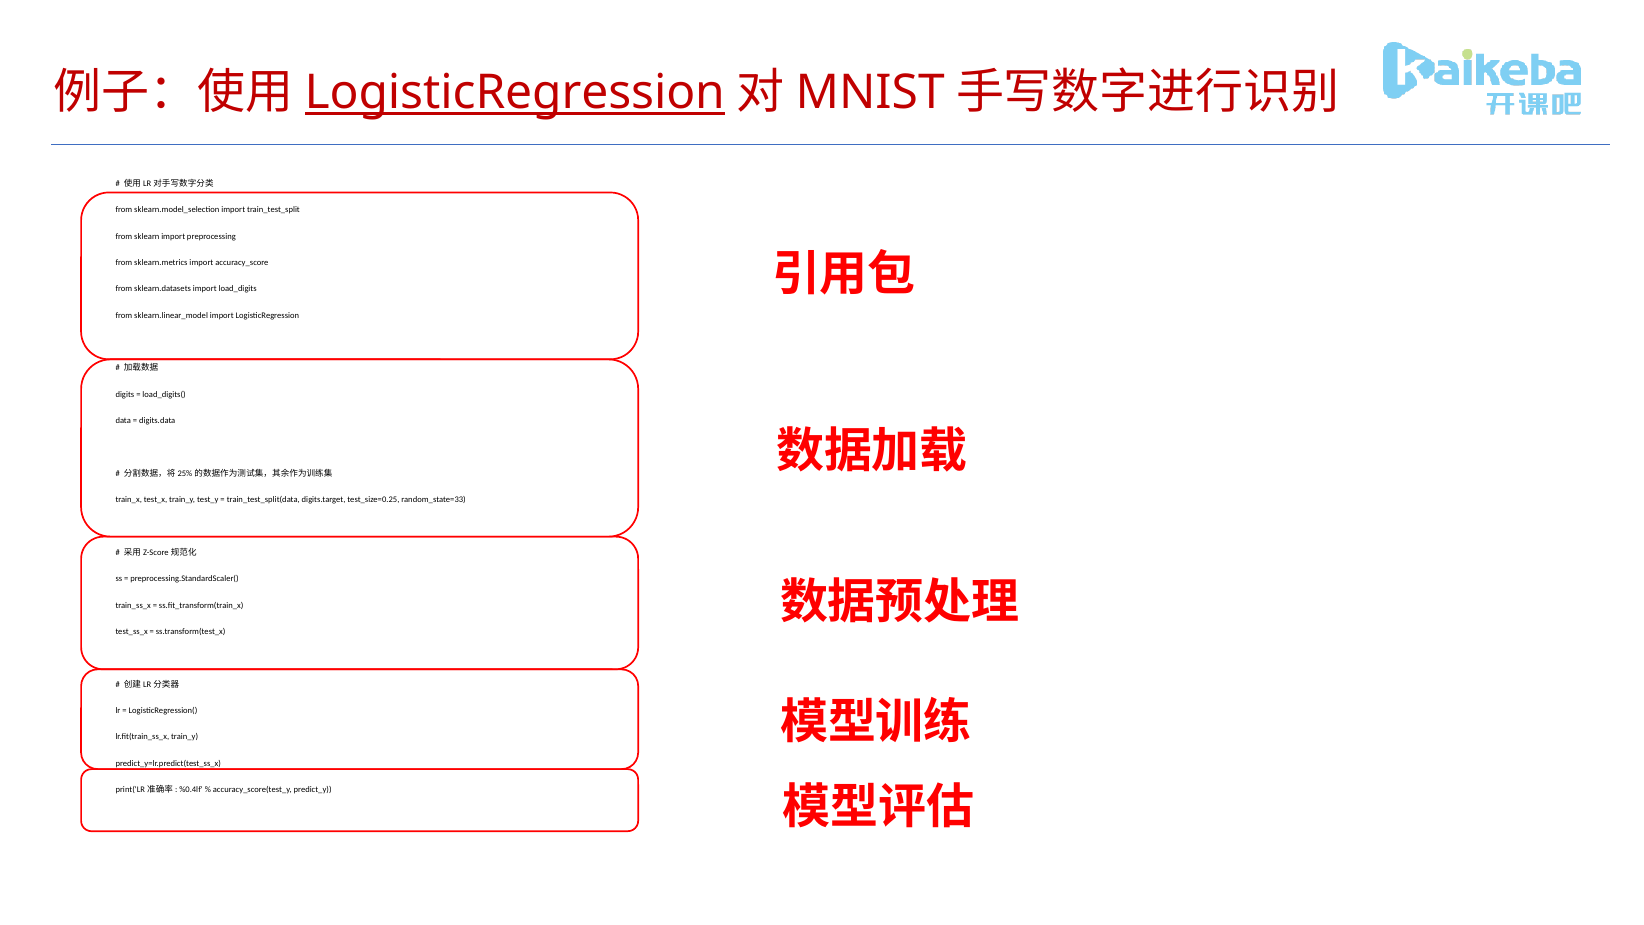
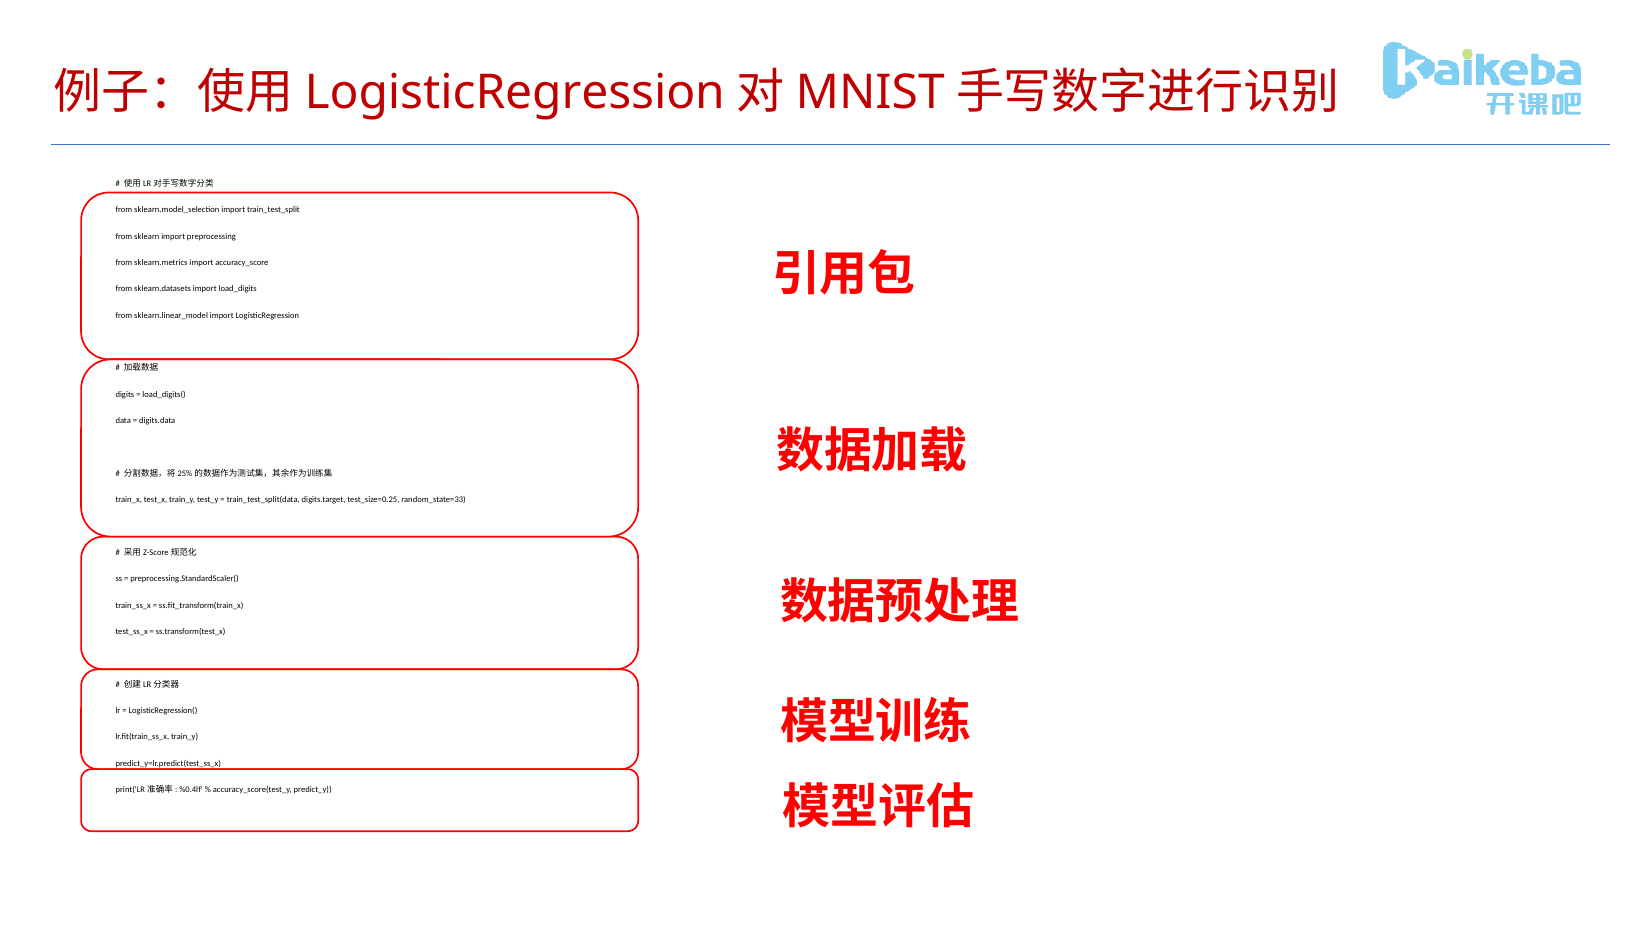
LogisticRegression underline: present -> none (515, 93)
